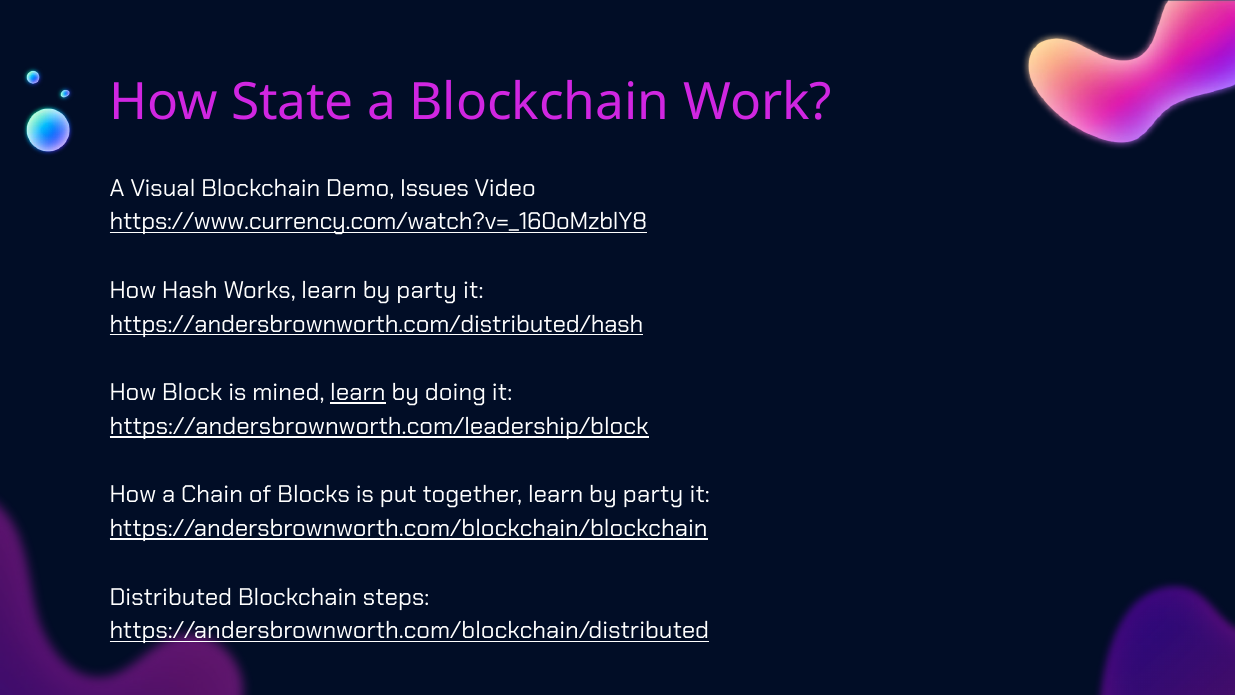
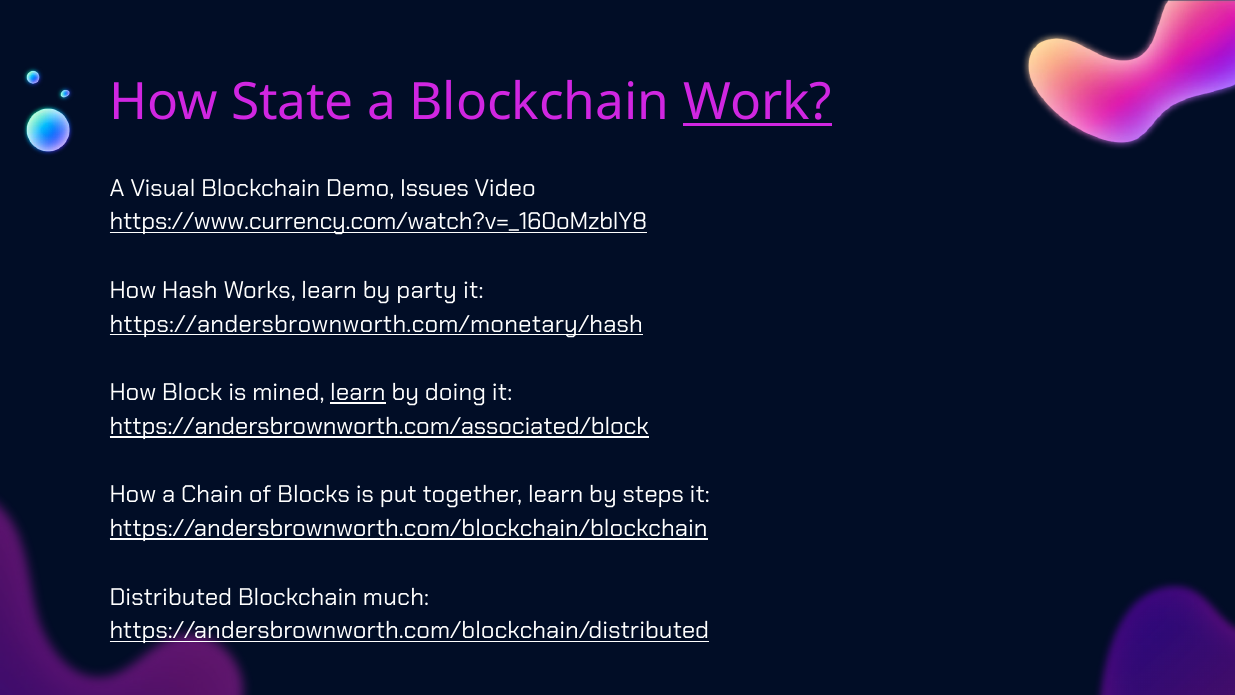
Work underline: none -> present (758, 102)
https://andersbrownworth.com/distributed/hash: https://andersbrownworth.com/distributed/hash -> https://andersbrownworth.com/monetary/hash (376, 324)
https://andersbrownworth.com/leadership/block: https://andersbrownworth.com/leadership/block -> https://andersbrownworth.com/associated/block (379, 426)
together learn by party: party -> steps (653, 495)
steps: steps -> much (396, 597)
